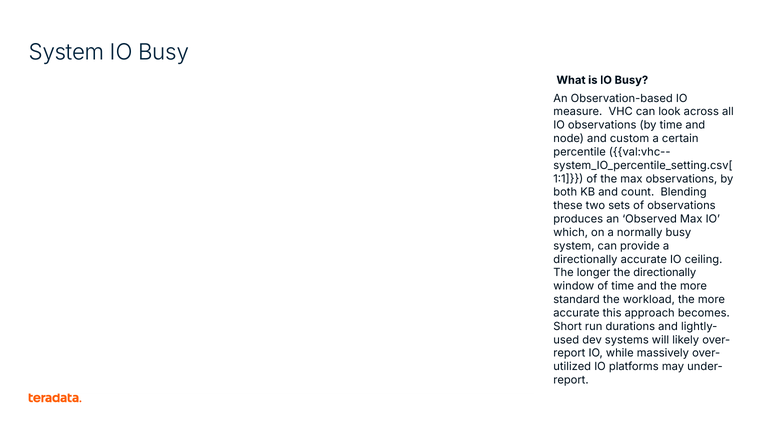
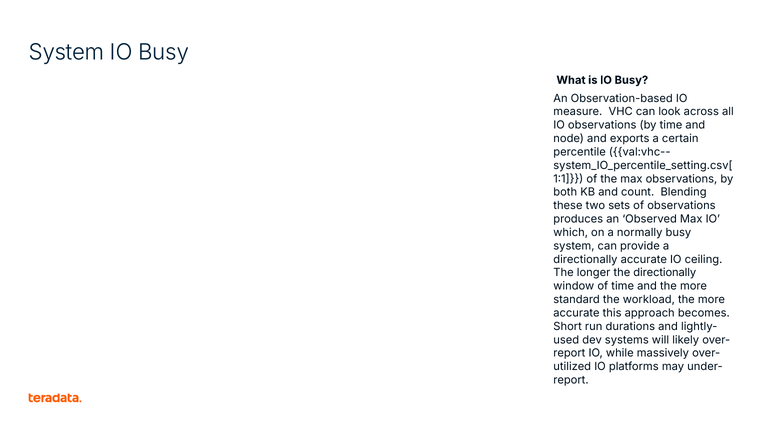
custom: custom -> exports (630, 138)
